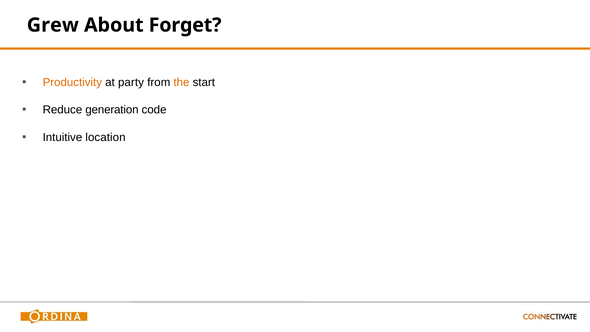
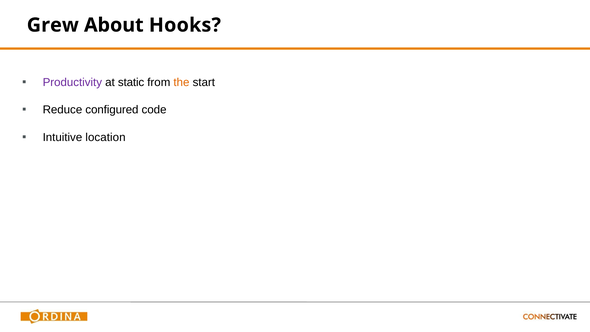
Forget: Forget -> Hooks (185, 25)
Productivity colour: orange -> purple (72, 82)
party: party -> static (131, 82)
generation: generation -> configured (112, 110)
